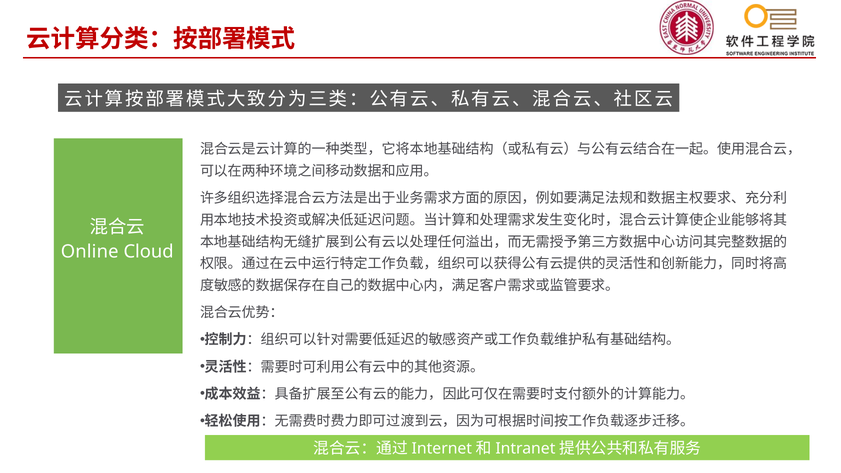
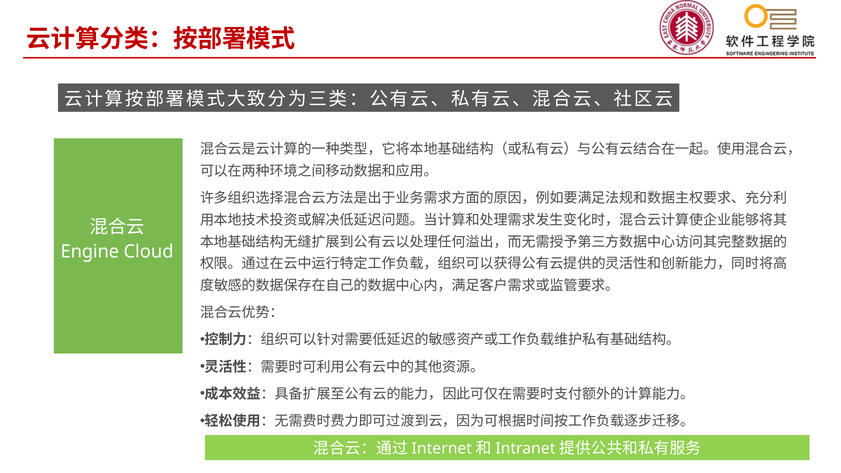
Online: Online -> Engine (90, 252)
